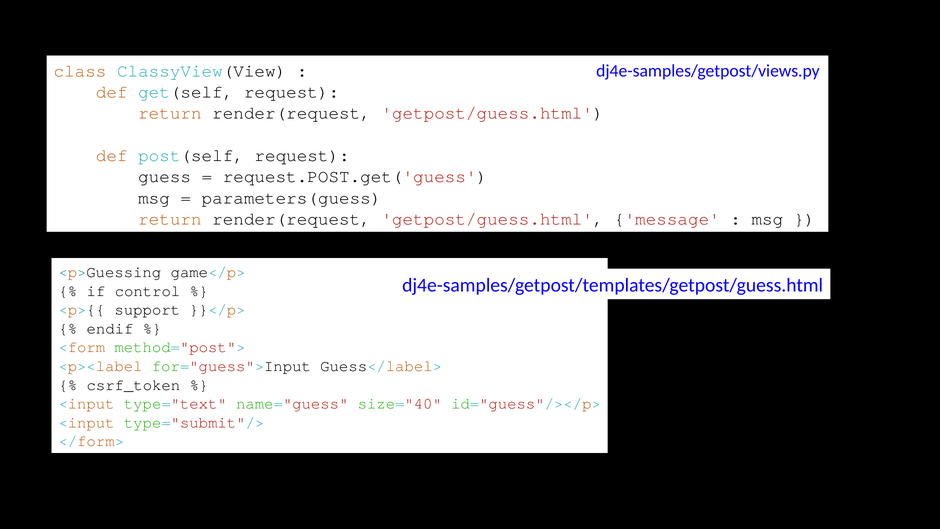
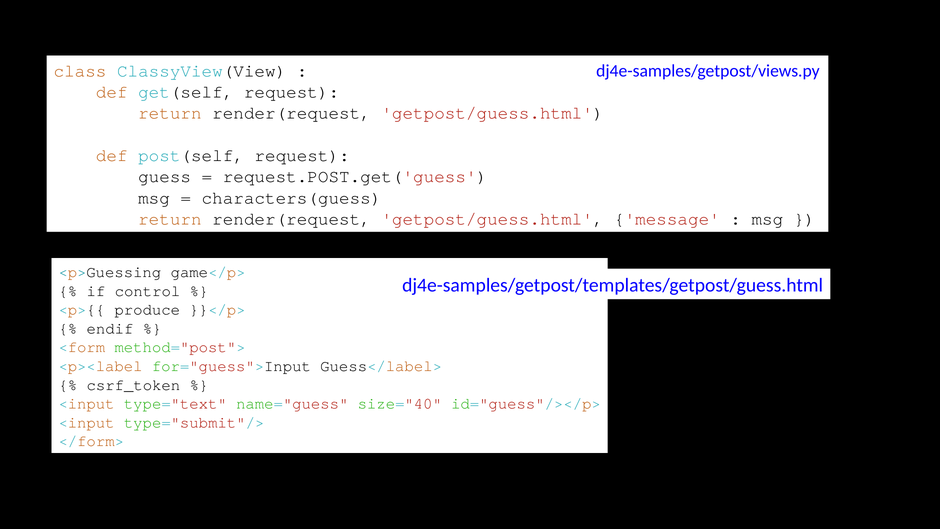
parameters(guess: parameters(guess -> characters(guess (292, 198)
support: support -> produce (147, 310)
